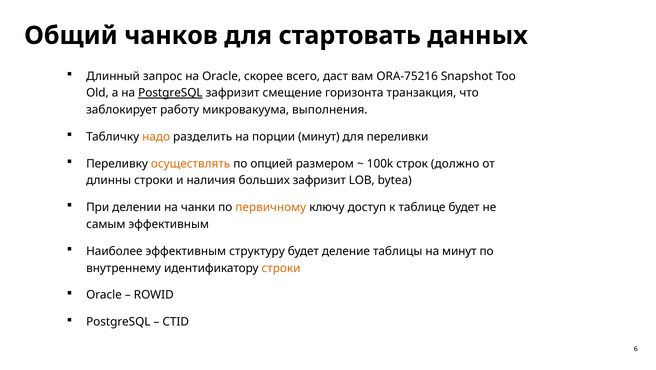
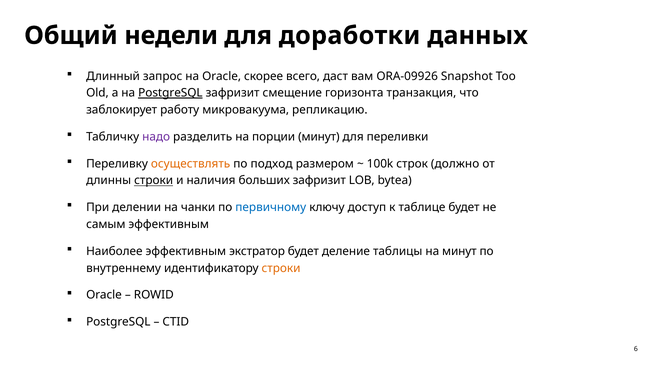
чанков: чанков -> недели (171, 36)
стартовать: стартовать -> доработки (350, 36)
ORA-75216: ORA-75216 -> ORA-09926 (407, 76)
выполнения: выполнения -> репликацию (330, 110)
надо colour: orange -> purple (156, 137)
опцией: опцией -> подход (272, 164)
строки underline: none -> present (154, 180)
первичному colour: orange -> blue (271, 207)
структуру: структуру -> экстратор (257, 251)
